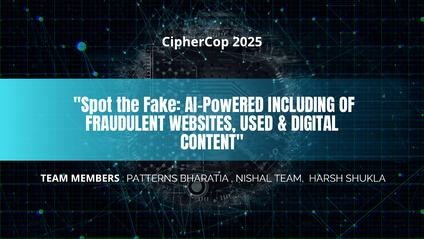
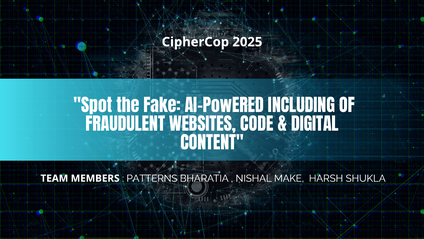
USED: USED -> CODE (257, 125)
NISHAL TEAM: TEAM -> MAKE (289, 178)
